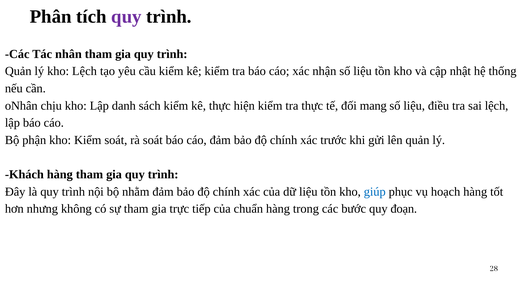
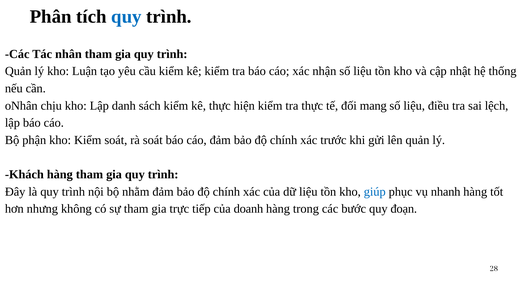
quy colour: purple -> blue (126, 17)
kho Lệch: Lệch -> Luận (85, 71)
hoạch: hoạch -> nhanh (446, 192)
chuẩn: chuẩn -> doanh (248, 209)
